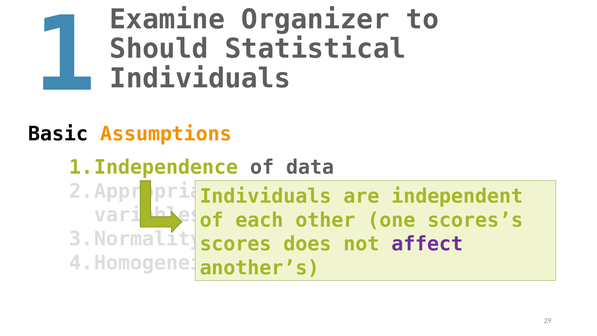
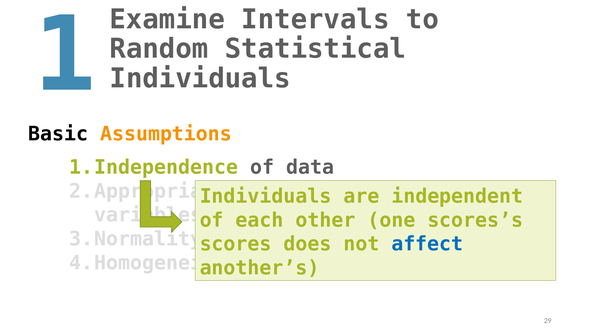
Organizer: Organizer -> Intervals (315, 19)
Should: Should -> Random (159, 49)
affect colour: purple -> blue (427, 244)
